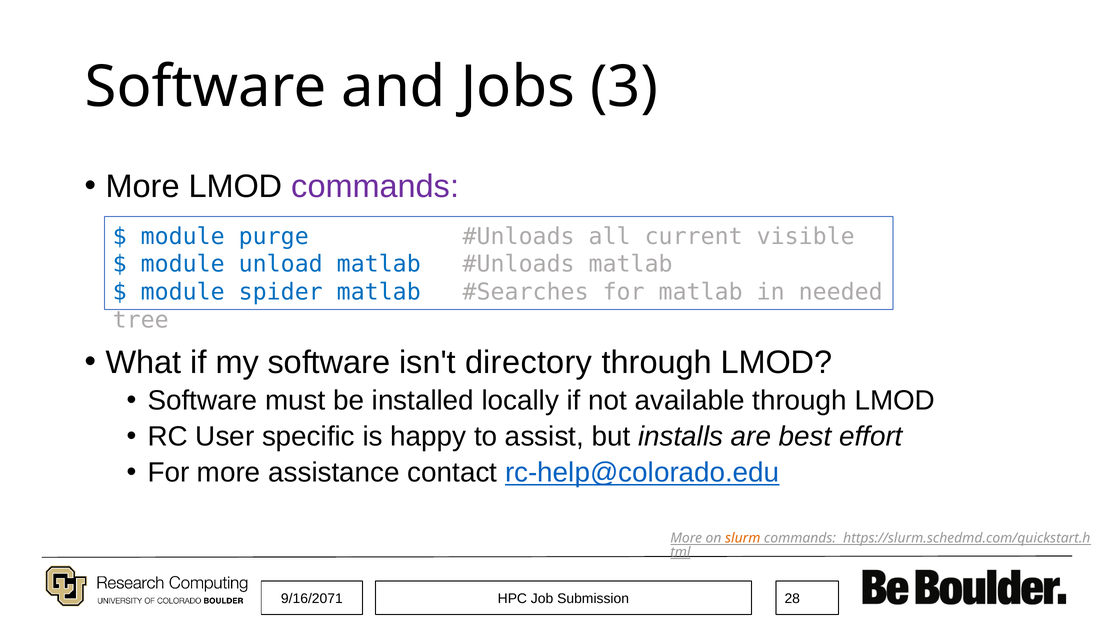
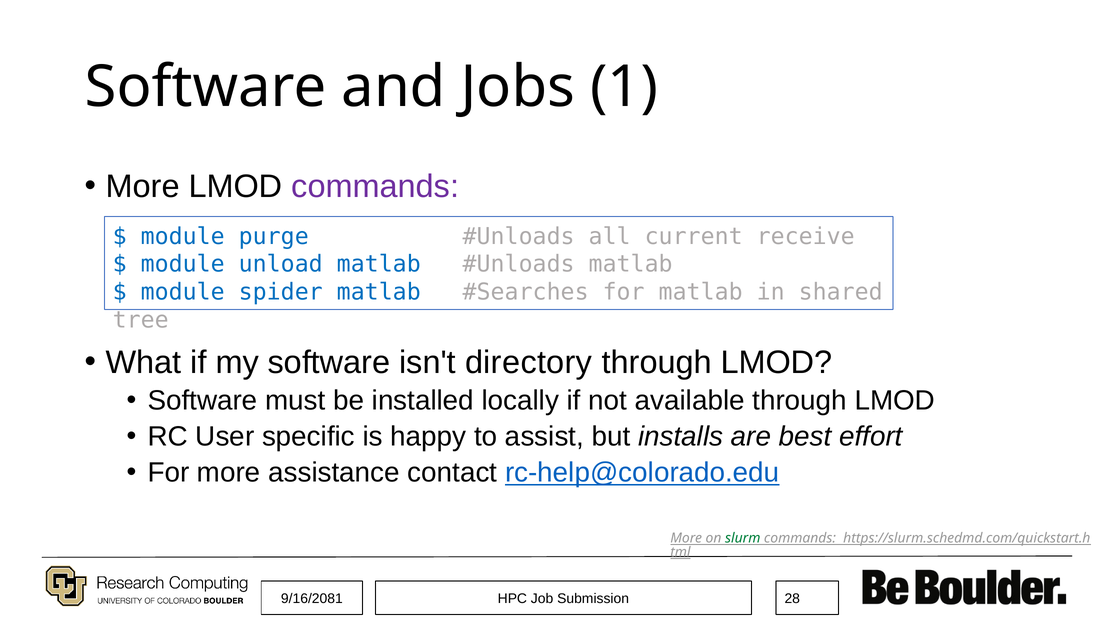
3: 3 -> 1 (624, 87)
visible: visible -> receive (806, 236)
needed: needed -> shared (841, 292)
slurm colour: orange -> green (743, 538)
9/16/2071: 9/16/2071 -> 9/16/2081 (312, 598)
